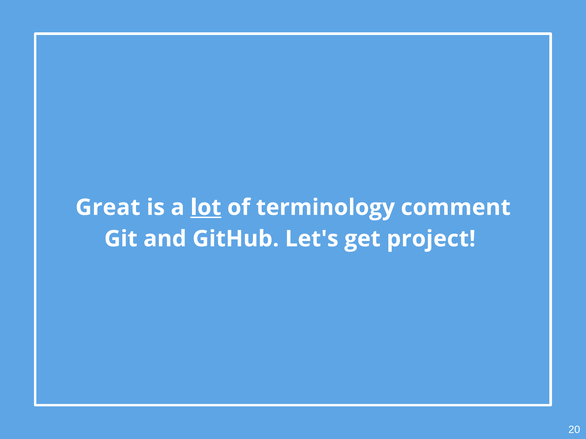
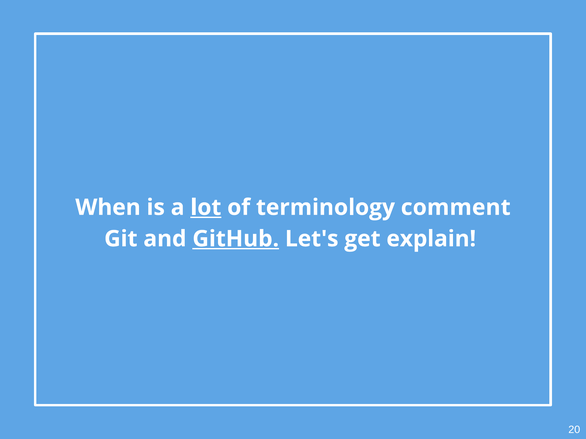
Great: Great -> When (108, 208)
GitHub underline: none -> present (236, 239)
project: project -> explain (431, 239)
